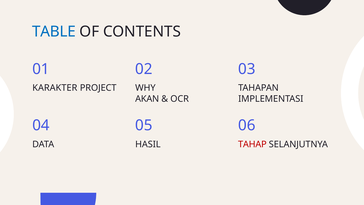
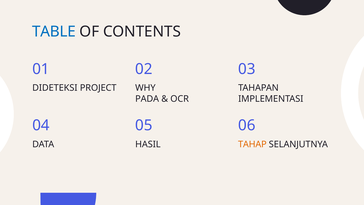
KARAKTER: KARAKTER -> DIDETEKSI (55, 88)
AKAN: AKAN -> PADA (147, 99)
TAHAP colour: red -> orange (252, 144)
